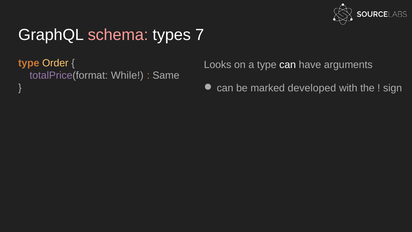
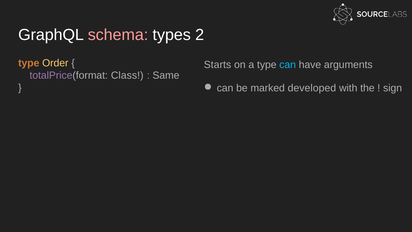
7: 7 -> 2 (200, 35)
Looks: Looks -> Starts (218, 65)
can colour: white -> light blue (288, 65)
While: While -> Class (127, 75)
